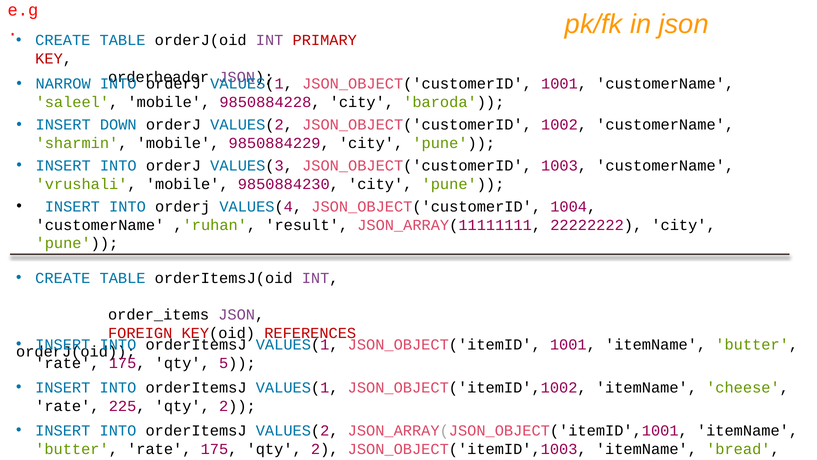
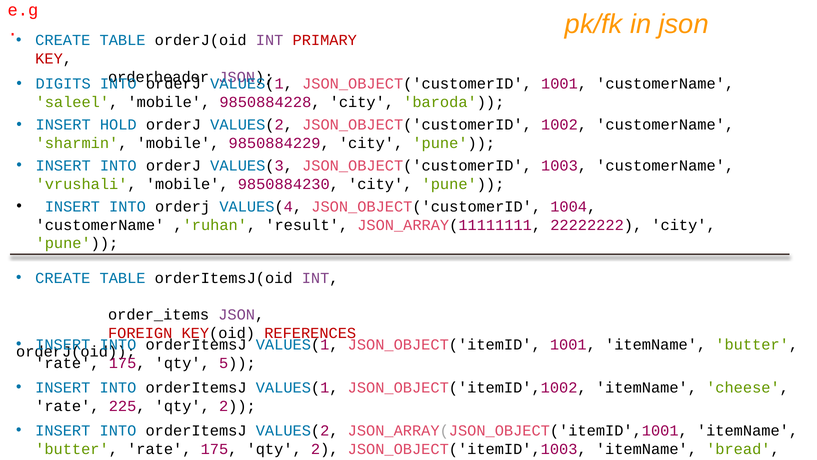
NARROW: NARROW -> DIGITS (63, 84)
DOWN: DOWN -> HOLD (118, 125)
